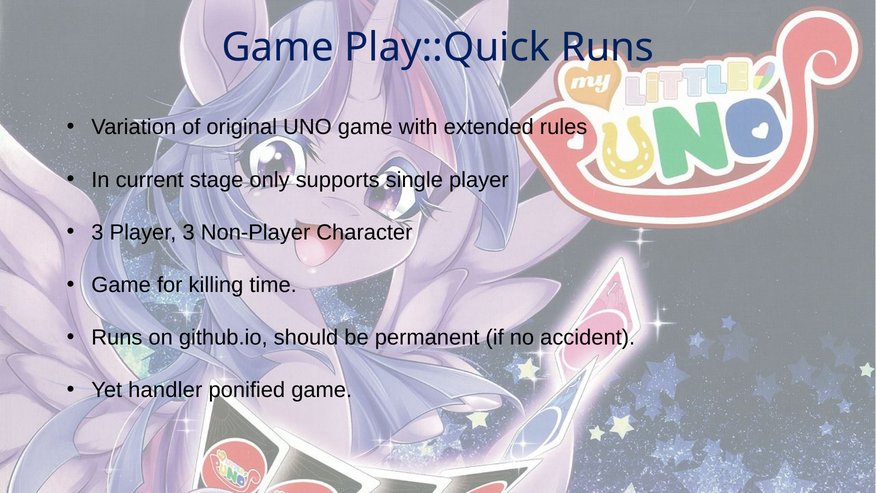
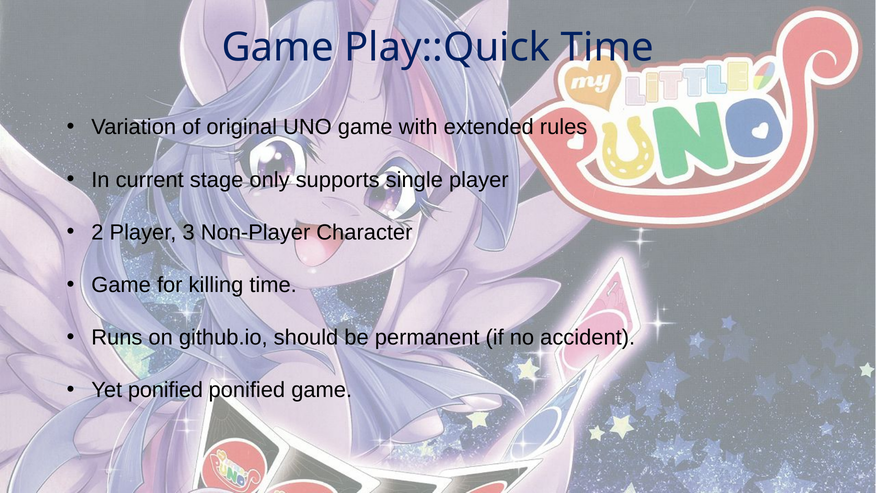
Play::Quick Runs: Runs -> Time (607, 47)
3: 3 -> 2 (97, 232)
Yet handler: handler -> ponified (165, 390)
